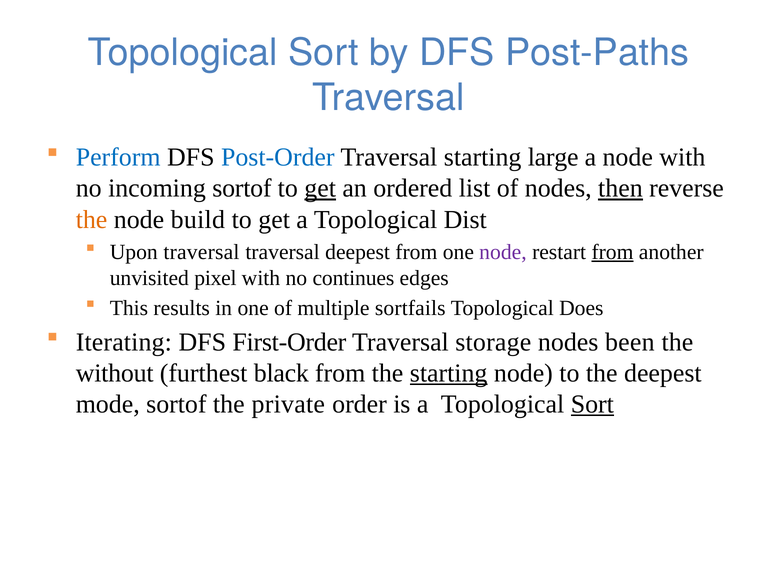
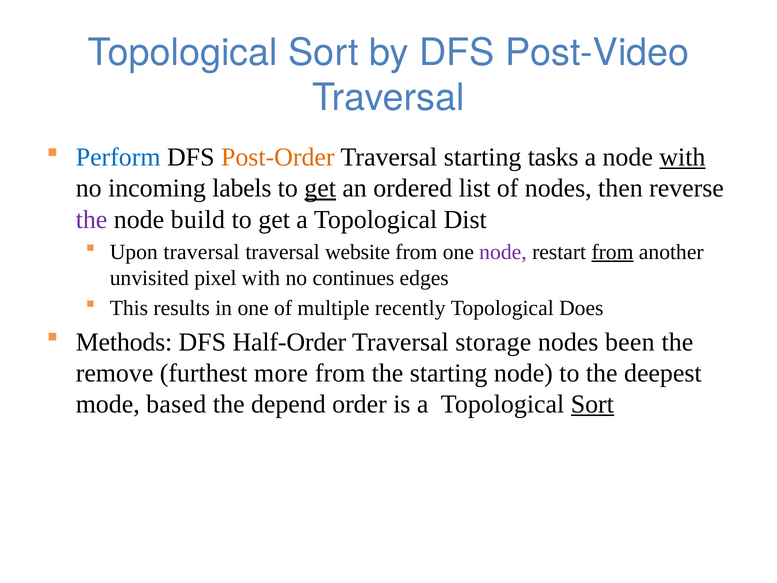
Post-Paths: Post-Paths -> Post-Video (597, 53)
Post-Order colour: blue -> orange (278, 157)
large: large -> tasks (553, 157)
with underline: none -> present (682, 157)
incoming sortof: sortof -> labels (242, 188)
then underline: present -> none (620, 188)
the colour: orange -> purple (92, 219)
traversal deepest: deepest -> website (358, 252)
sortfails: sortfails -> recently (410, 308)
Iterating: Iterating -> Methods (124, 342)
First-Order: First-Order -> Half-Order (289, 342)
without: without -> remove (115, 373)
black: black -> more (281, 373)
starting underline: present -> none (449, 373)
mode sortof: sortof -> based (176, 404)
private: private -> depend (288, 404)
